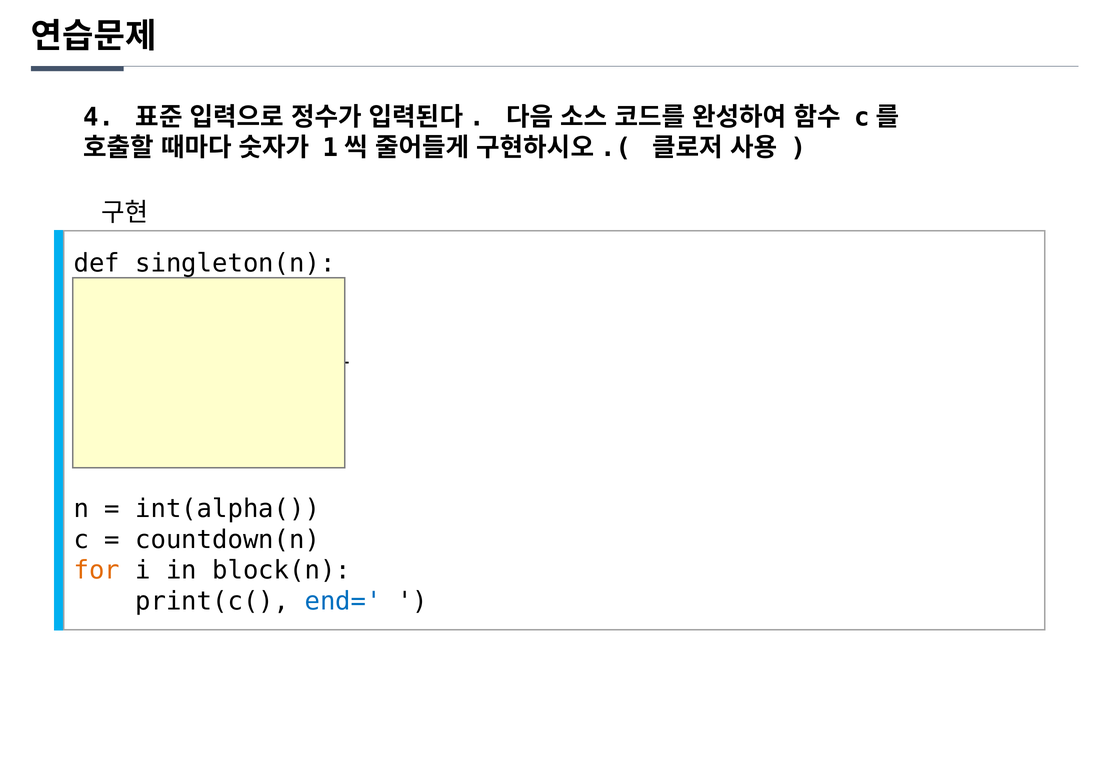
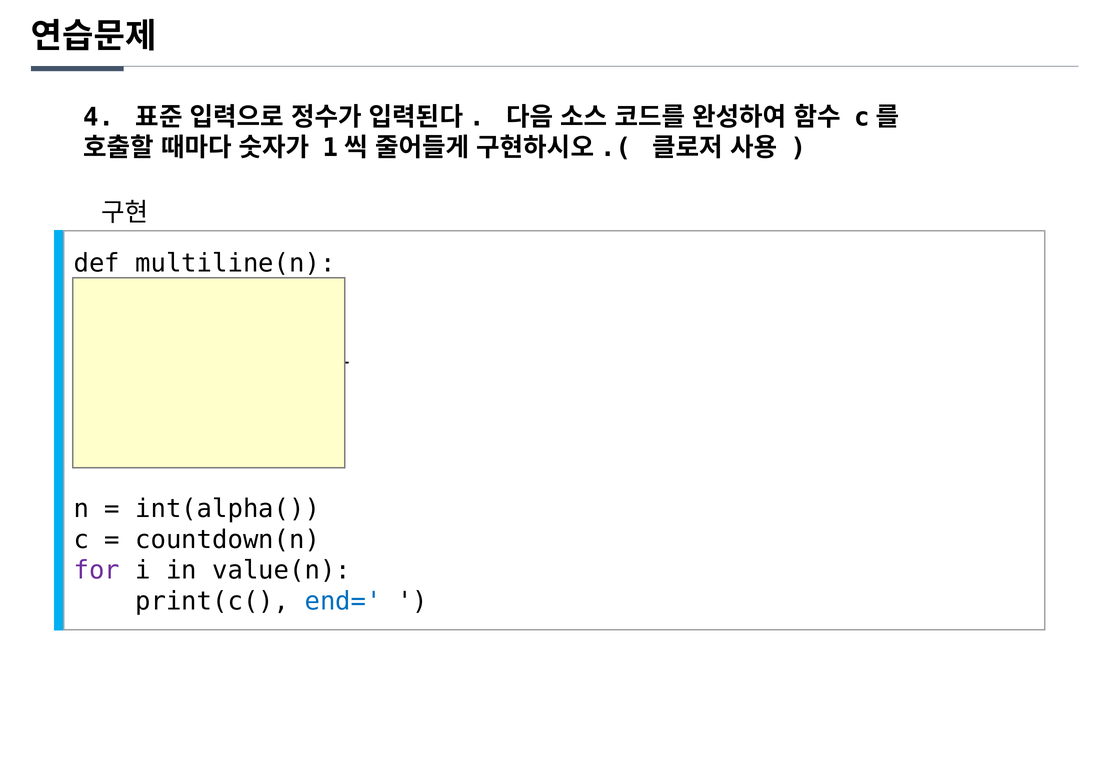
singleton(n: singleton(n -> multiline(n (235, 263)
for colour: orange -> purple (97, 570)
block(n: block(n -> value(n (282, 570)
